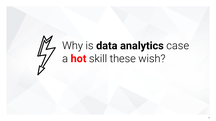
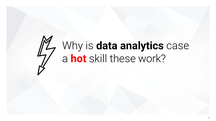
wish: wish -> work (152, 59)
